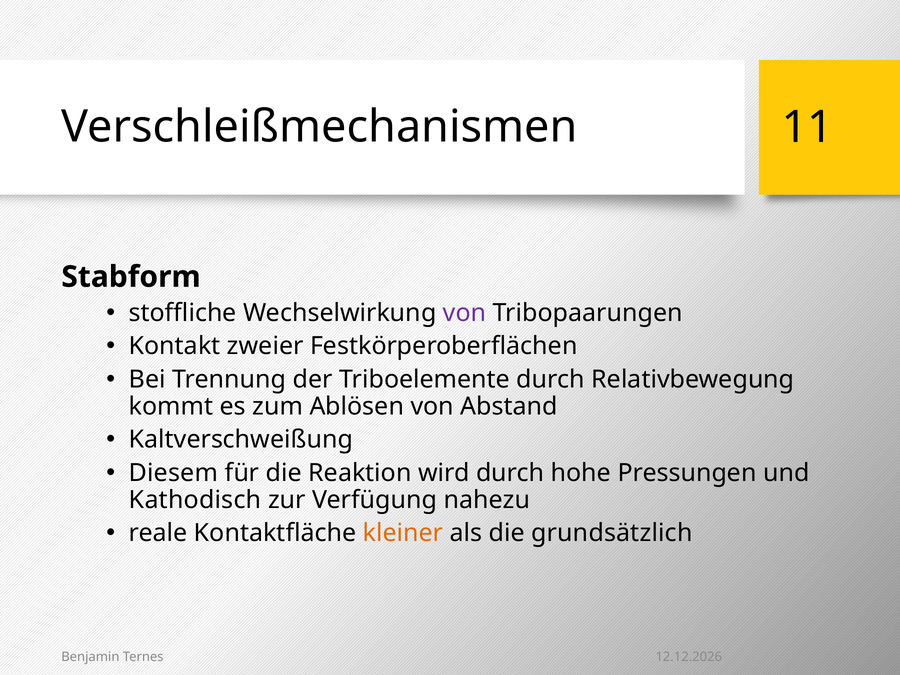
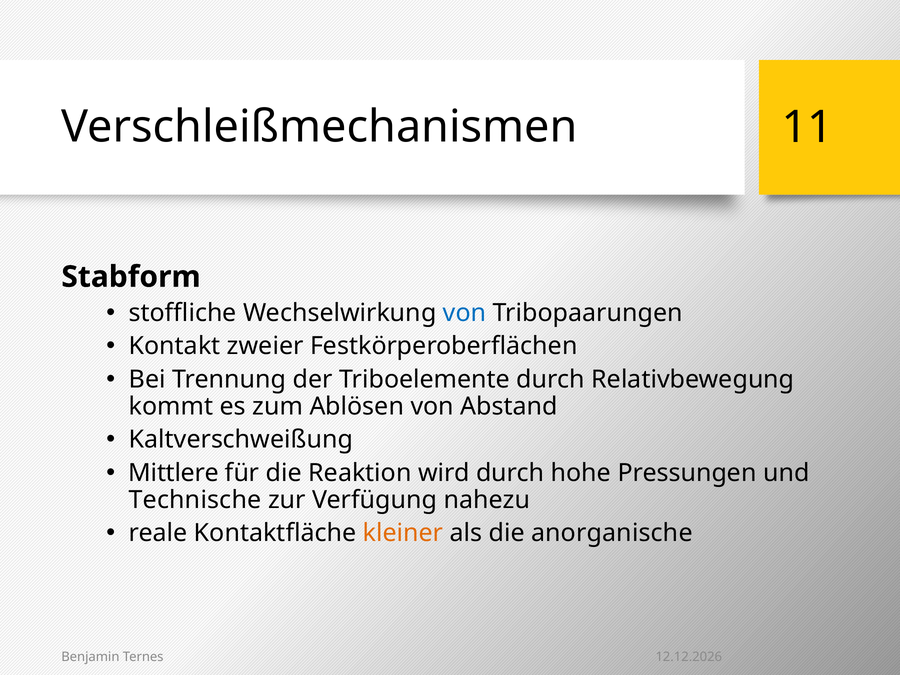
von colour: purple -> blue (465, 313)
Diesem: Diesem -> Mittlere (174, 473)
Kathodisch: Kathodisch -> Technische (195, 500)
grundsätzlich: grundsätzlich -> anorganische (612, 533)
